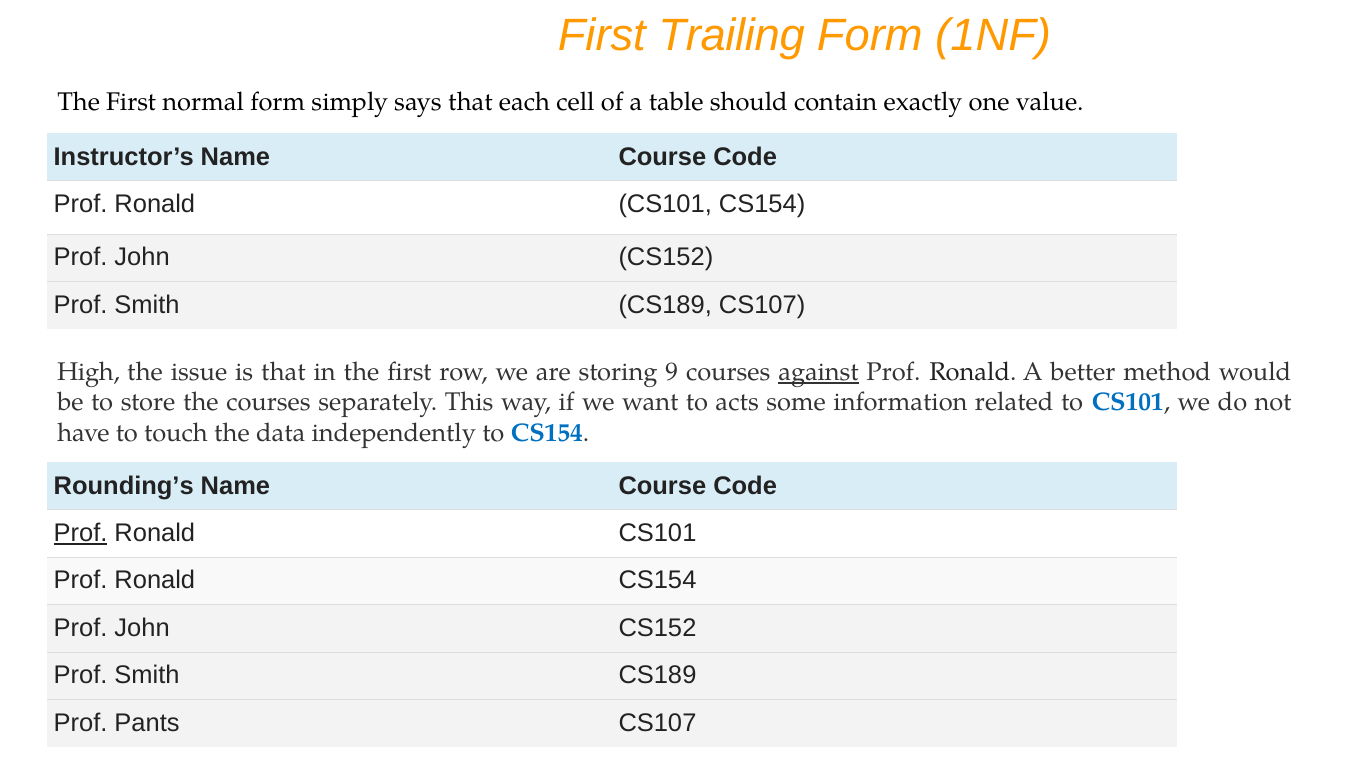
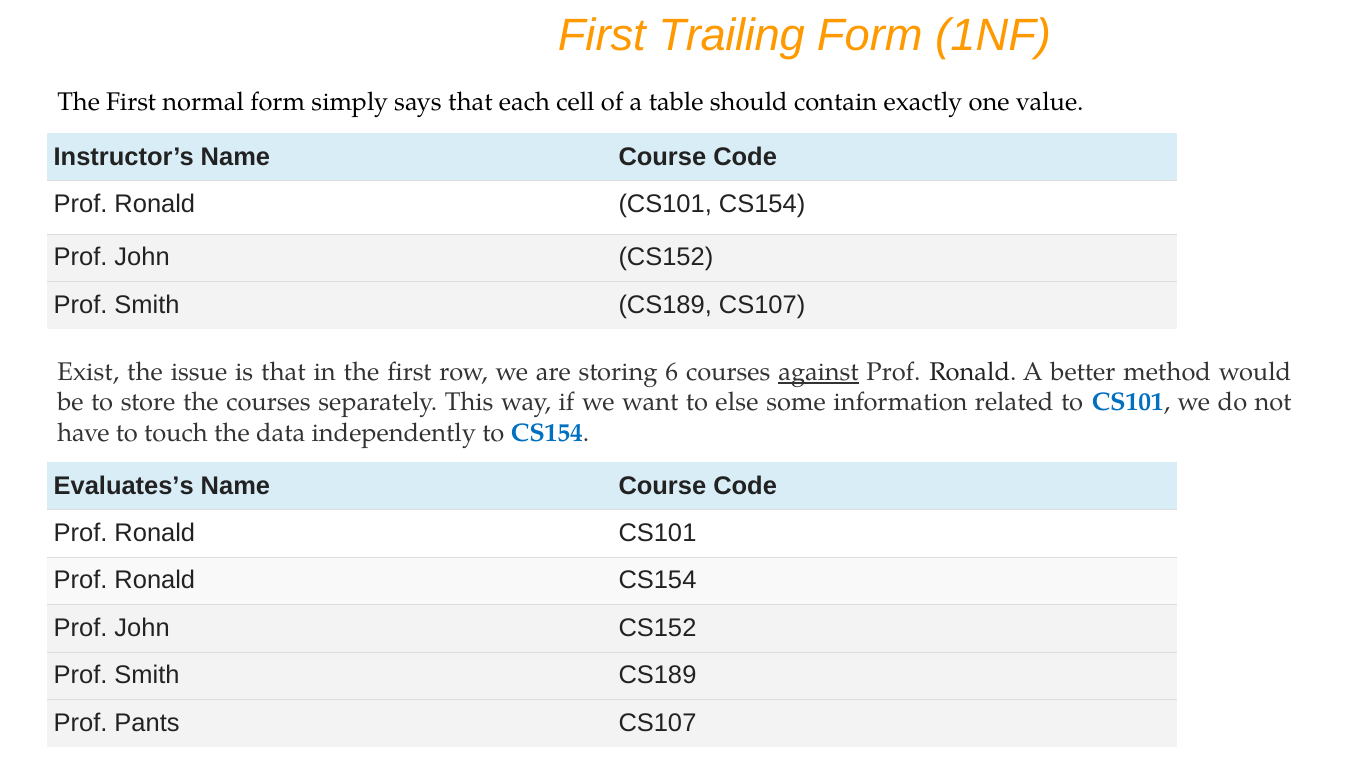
High: High -> Exist (88, 372)
9: 9 -> 6 (672, 372)
acts: acts -> else (737, 403)
Rounding’s: Rounding’s -> Evaluates’s (124, 487)
Prof underline: present -> none (81, 533)
